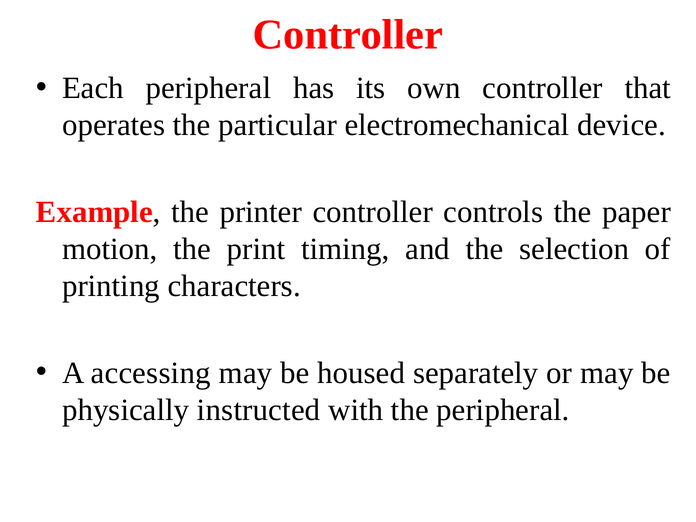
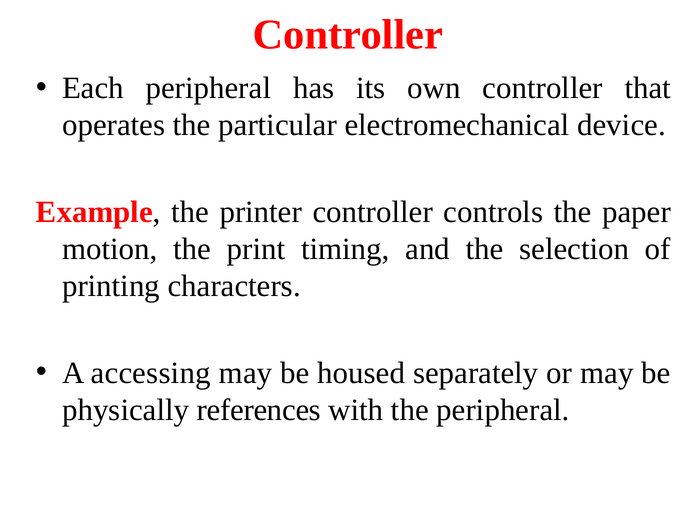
instructed: instructed -> references (259, 410)
